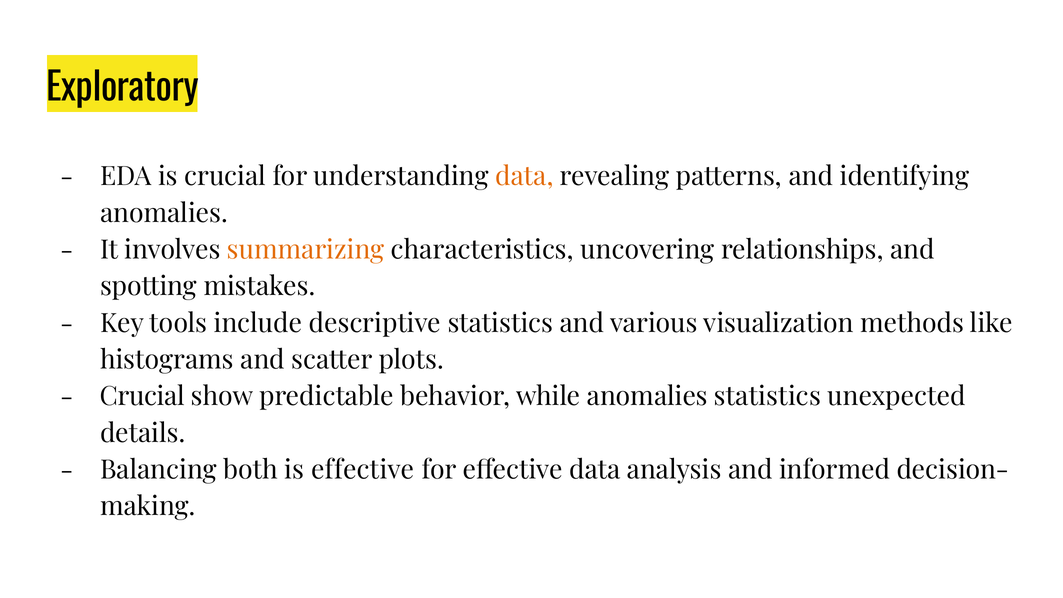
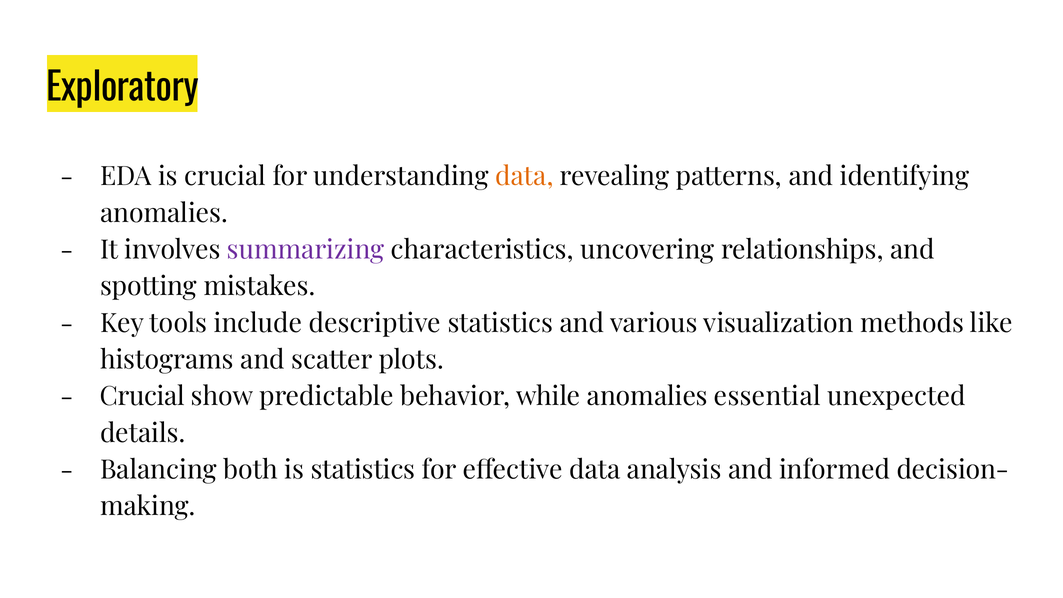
summarizing colour: orange -> purple (306, 250)
anomalies statistics: statistics -> essential (767, 397)
is effective: effective -> statistics (363, 470)
